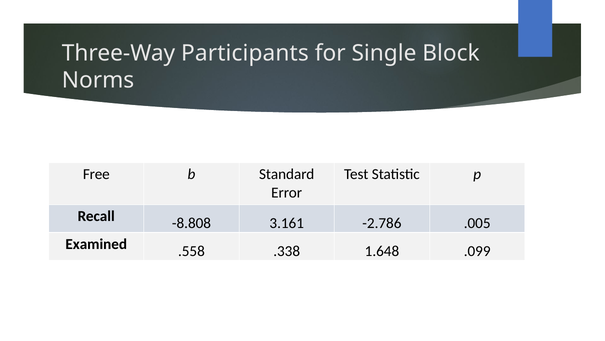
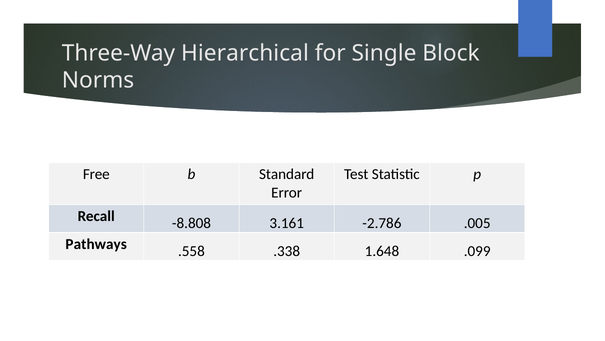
Participants: Participants -> Hierarchical (245, 53)
Examined: Examined -> Pathways (96, 244)
